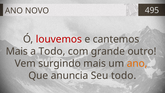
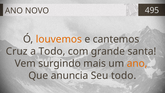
louvemos colour: red -> orange (59, 39)
Mais: Mais -> Cruz (17, 51)
outro: outro -> santa (142, 51)
